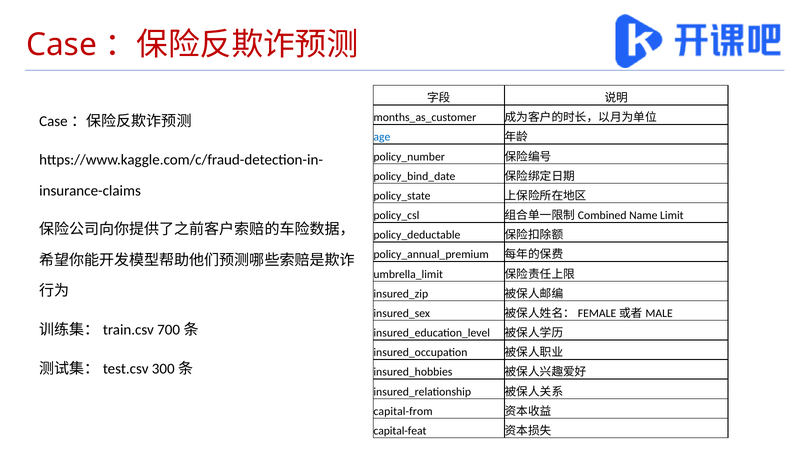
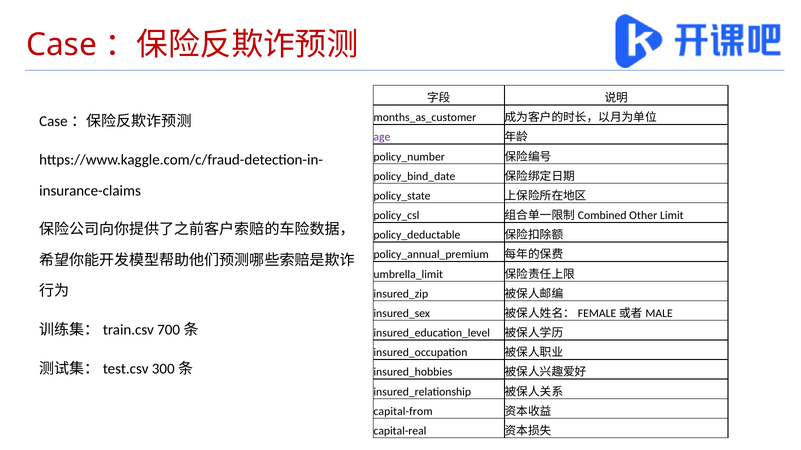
age colour: blue -> purple (382, 137)
Name: Name -> Other (643, 216)
capital-feat: capital-feat -> capital-real (400, 431)
